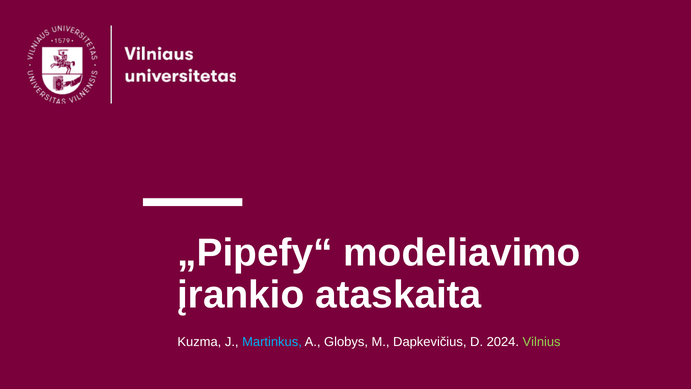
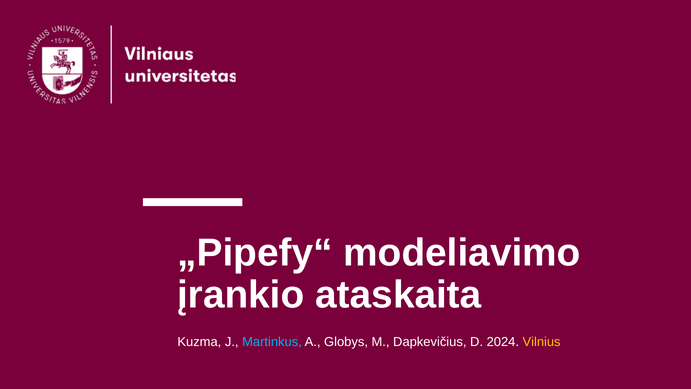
Vilnius colour: light green -> yellow (542, 342)
